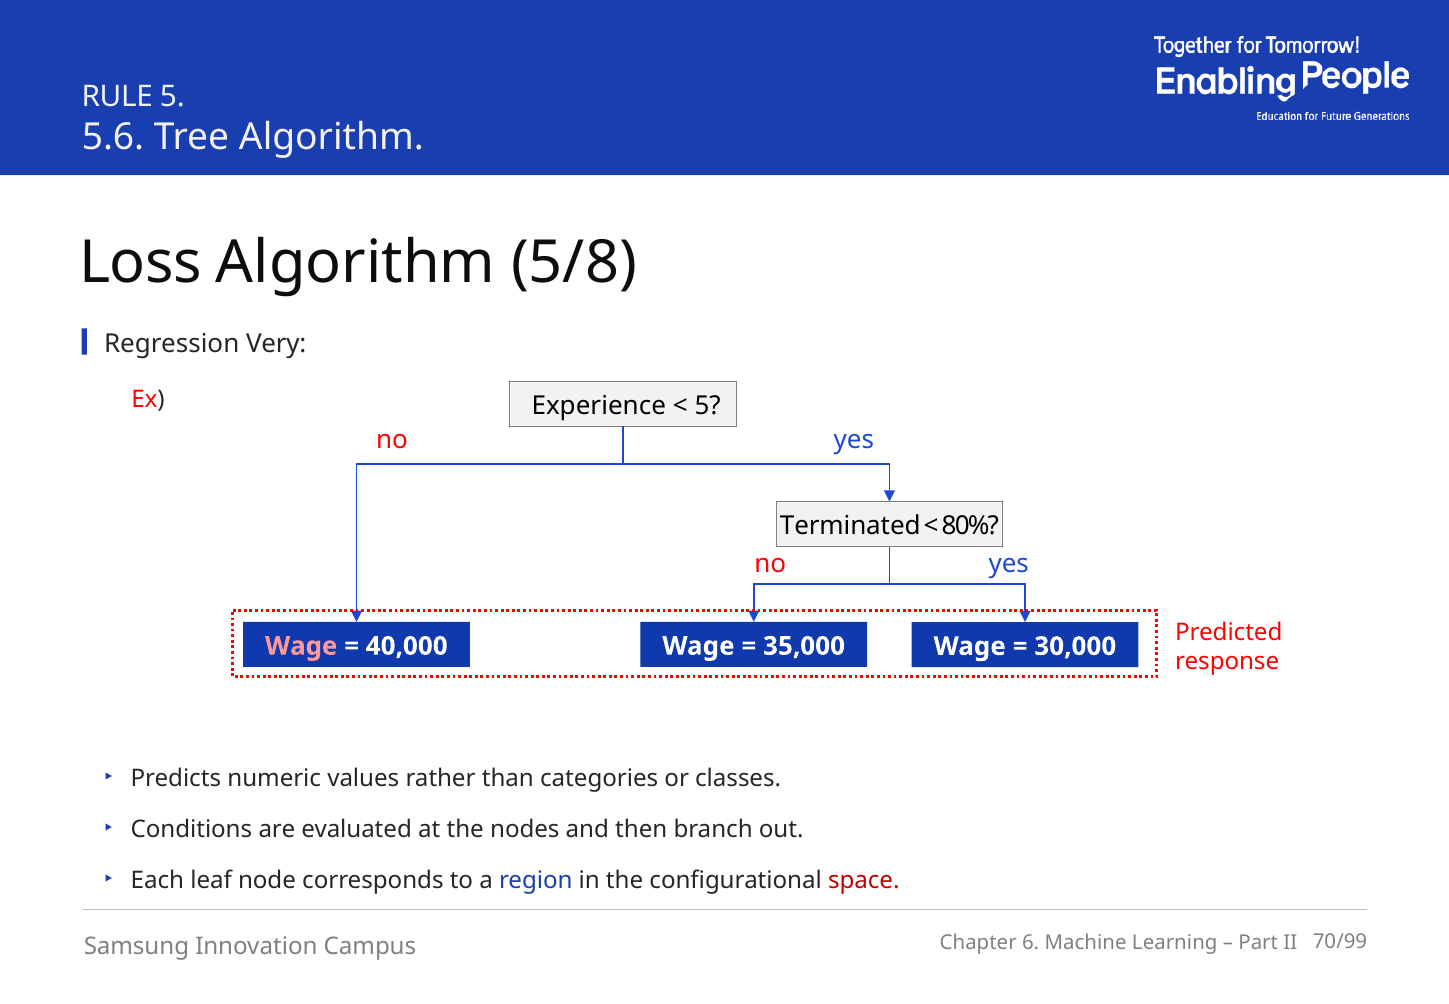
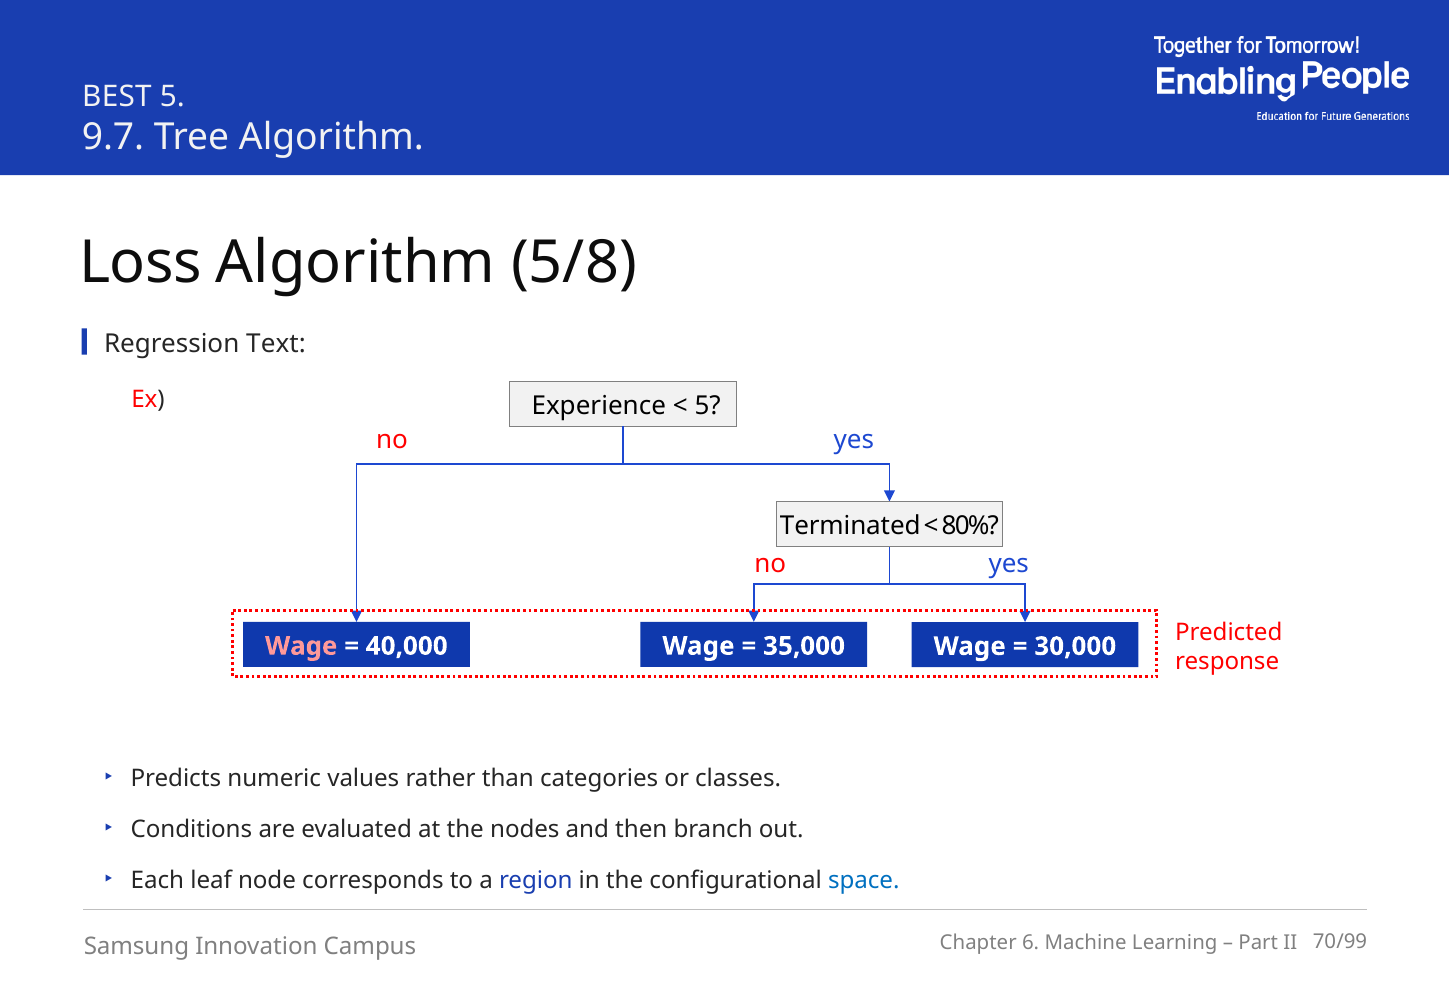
RULE: RULE -> BEST (117, 97)
5.6: 5.6 -> 9.7 (113, 137)
Very: Very -> Text (276, 344)
space colour: red -> blue (864, 880)
